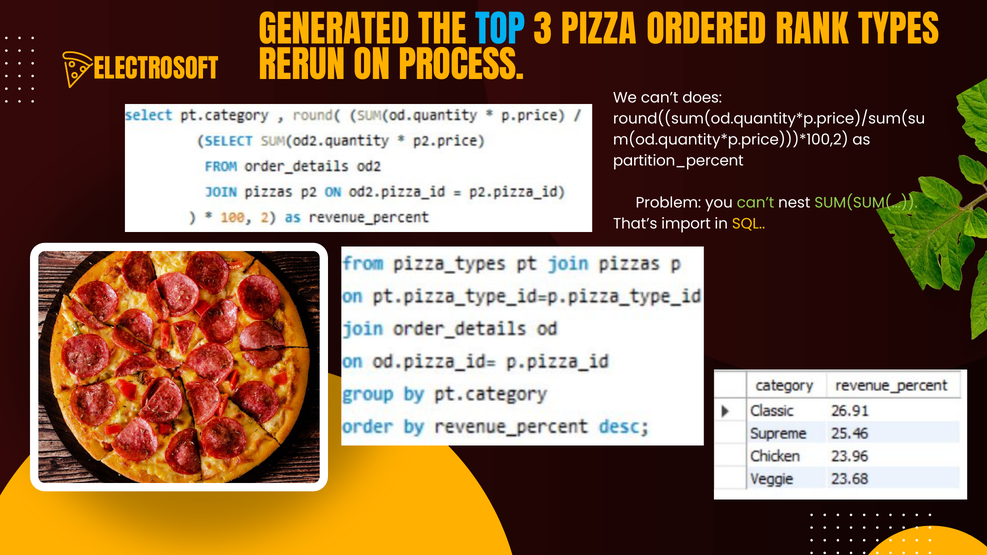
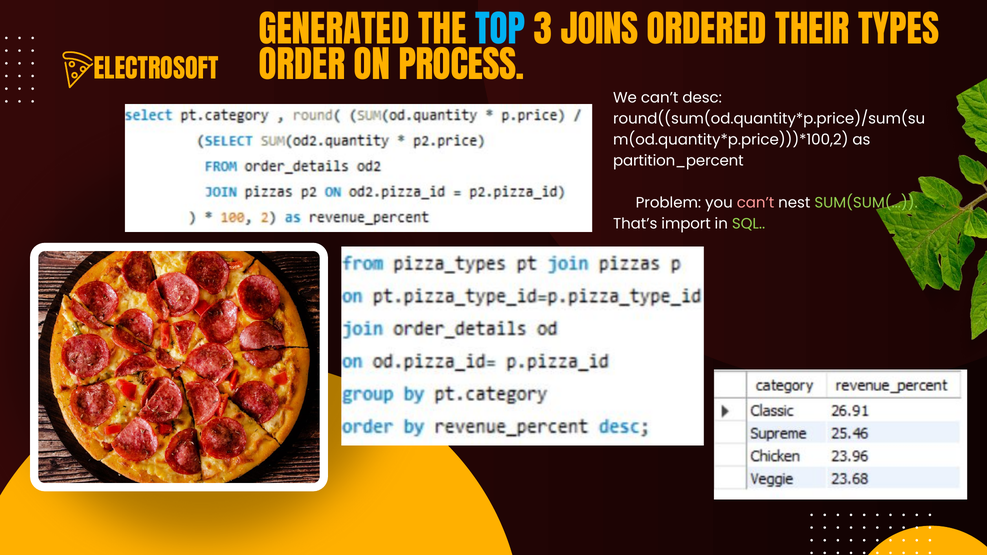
PIZZA: PIZZA -> JOINS (599, 32)
RANK: RANK -> THEIR (812, 32)
RERUN: RERUN -> ORDER (302, 67)
does: does -> desc (702, 98)
can’t colour: light green -> pink (756, 203)
SQL colour: yellow -> light green (749, 224)
